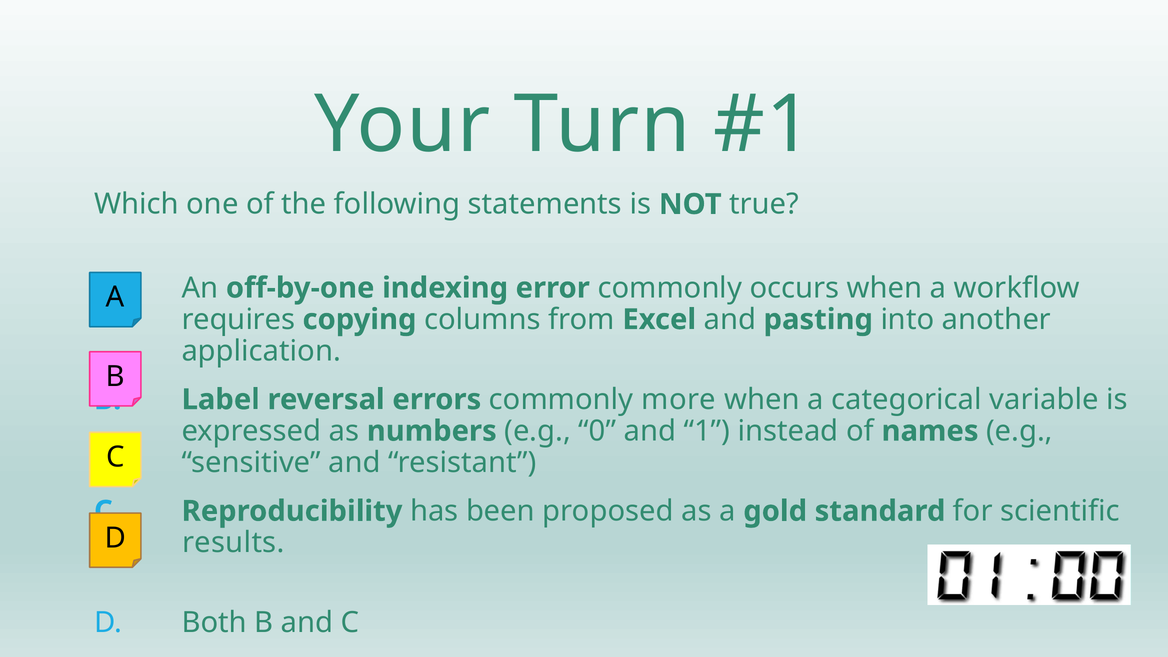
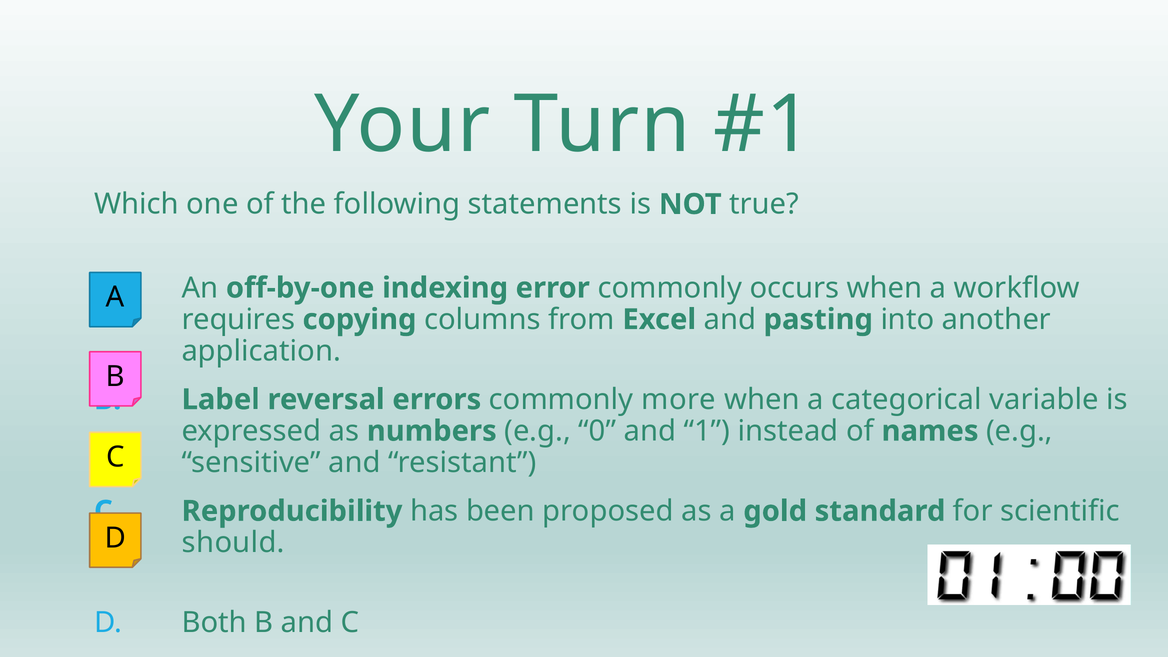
results: results -> should (233, 543)
